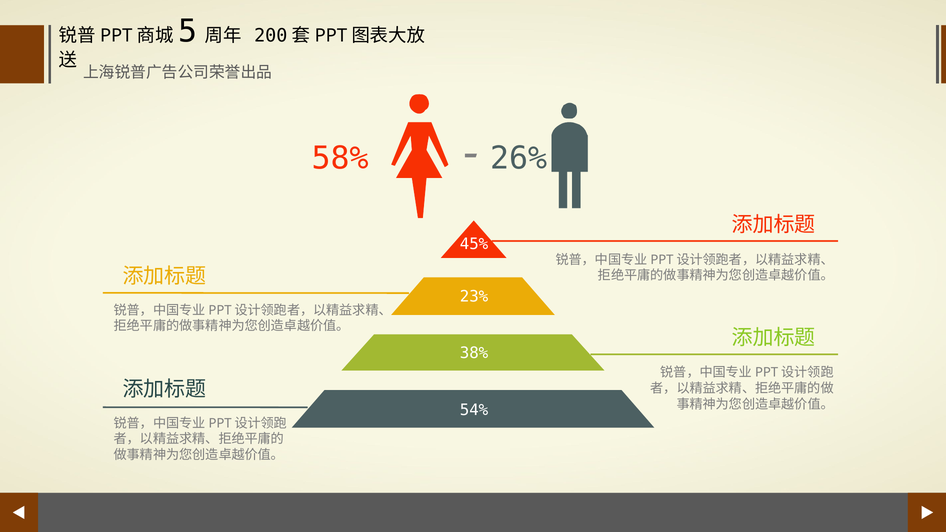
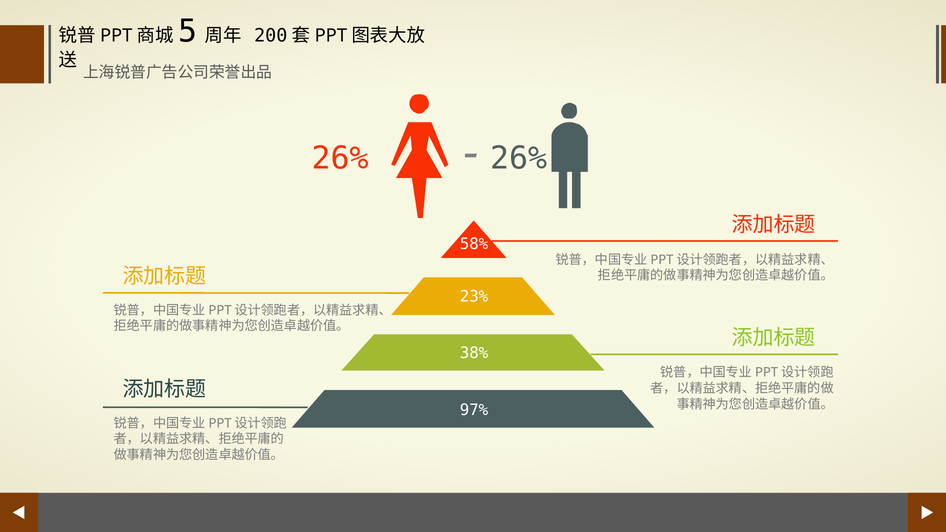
58%: 58% -> 26% (340, 158)
45%: 45% -> 58% (474, 244)
54%: 54% -> 97% (474, 410)
